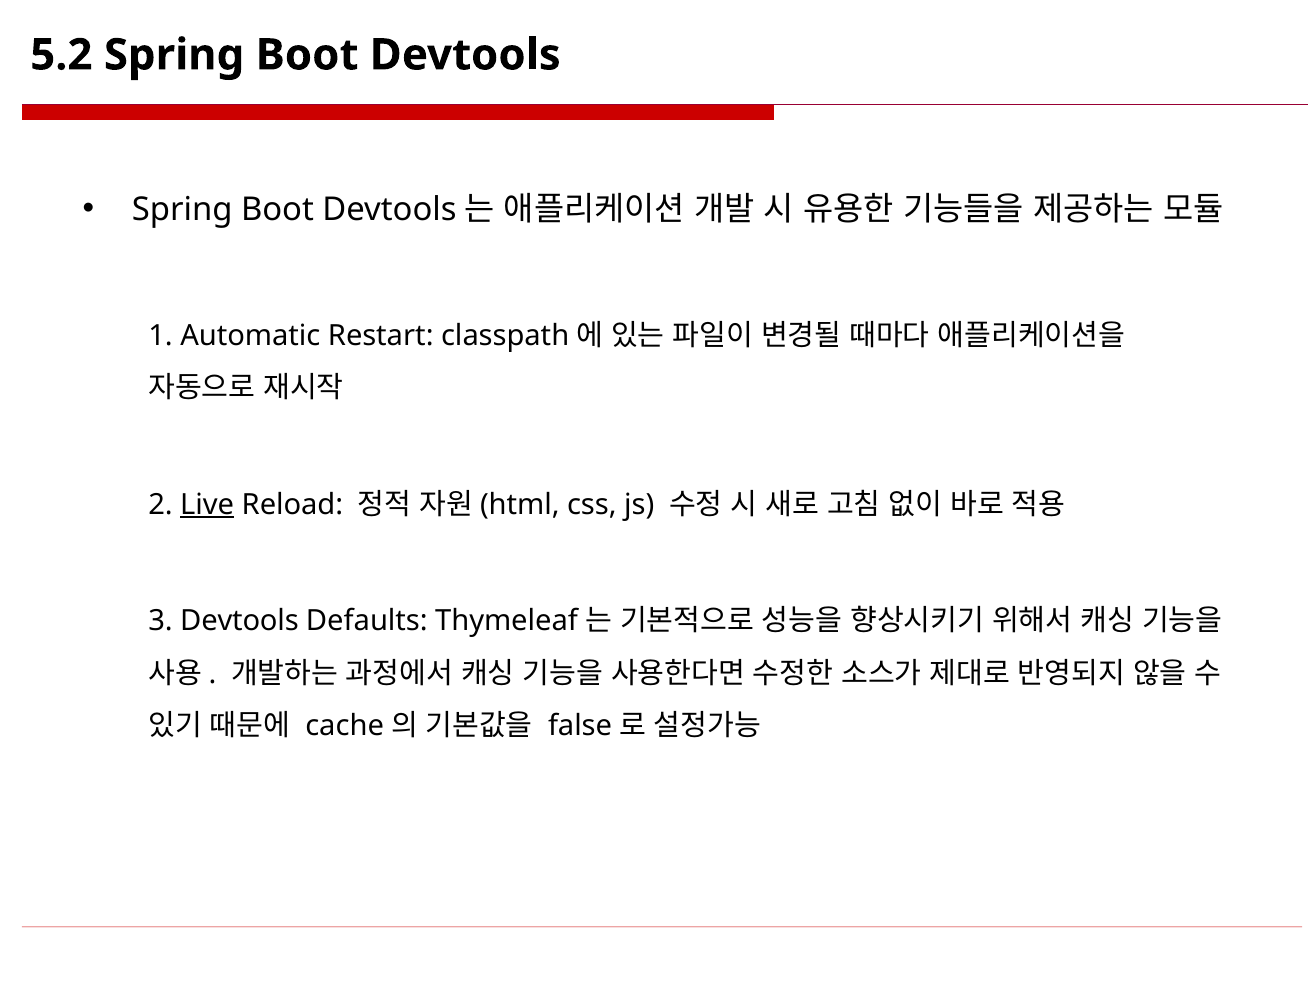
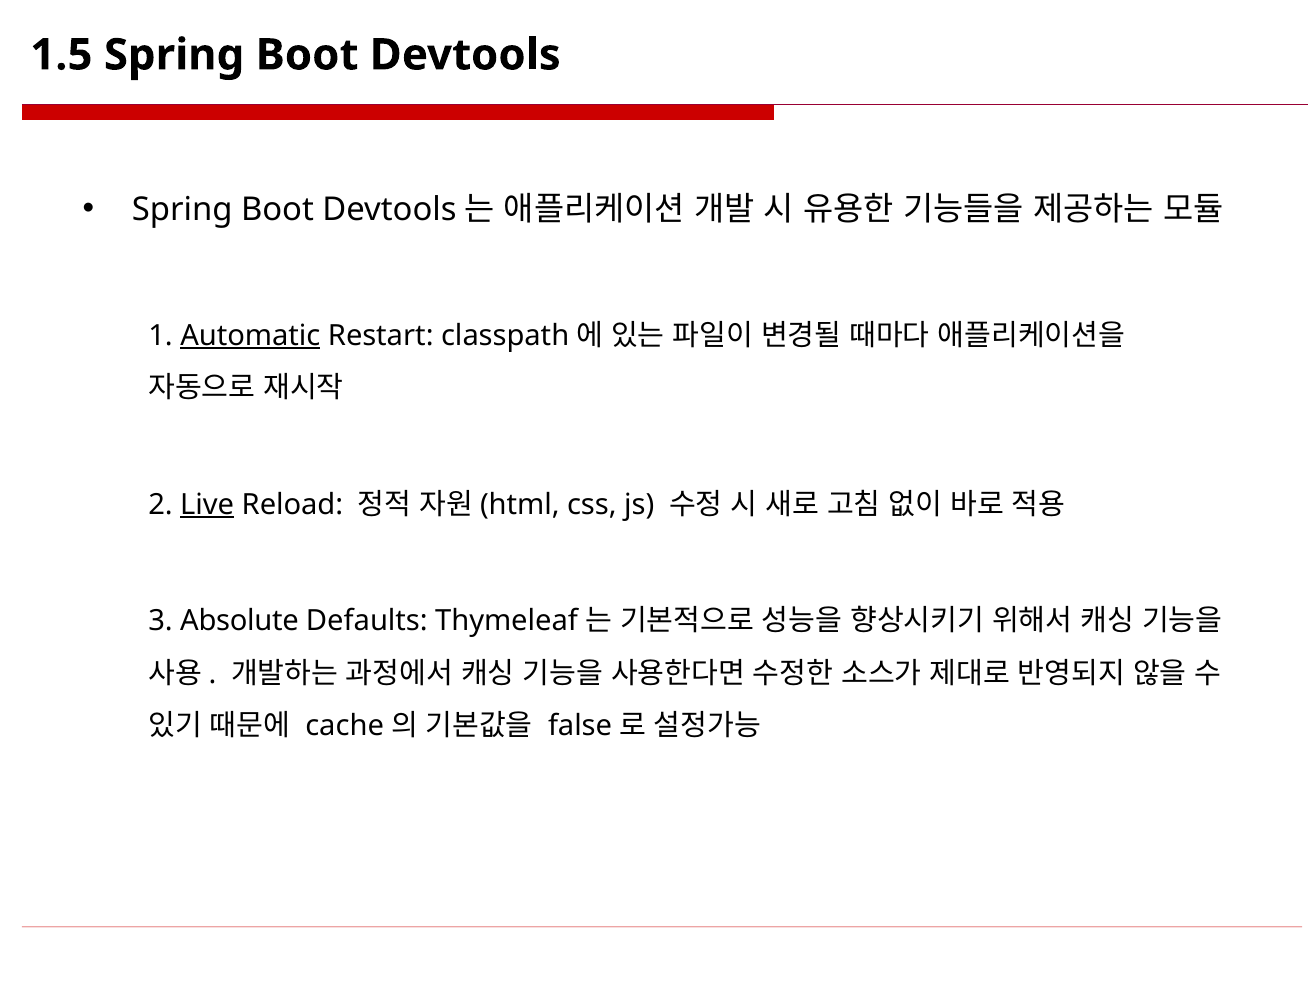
5.2: 5.2 -> 1.5 (61, 55)
Automatic underline: none -> present (250, 336)
3 Devtools: Devtools -> Absolute (240, 621)
